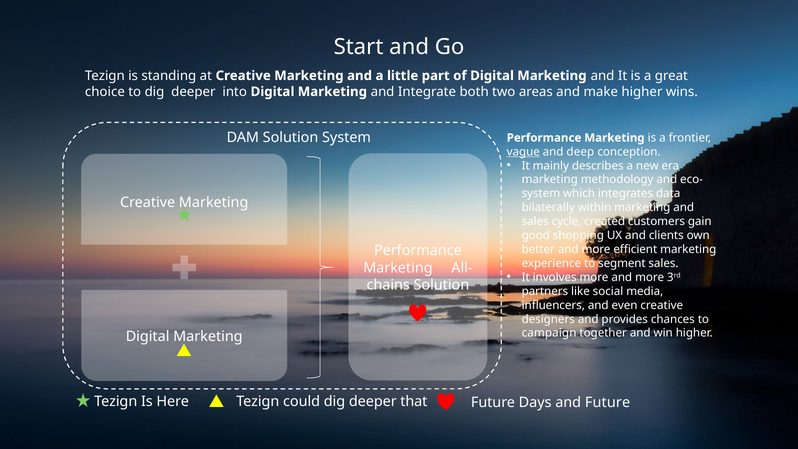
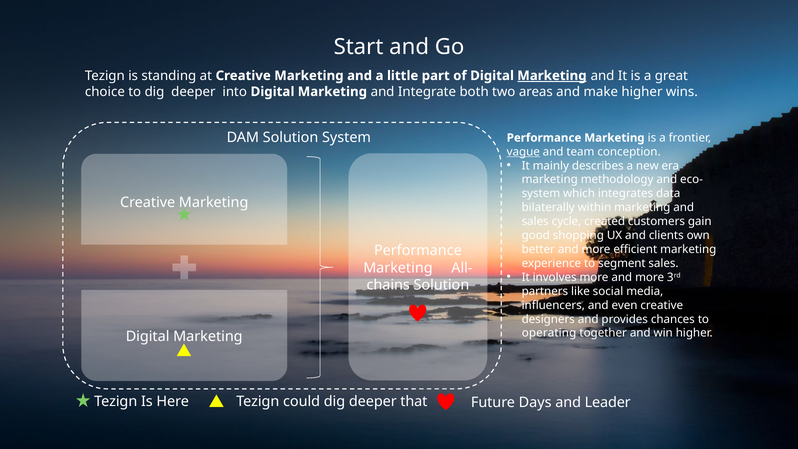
Marketing underline: none -> present (552, 76)
deep: deep -> team (580, 152)
campaign: campaign -> operating (549, 333)
and Future: Future -> Leader (608, 402)
